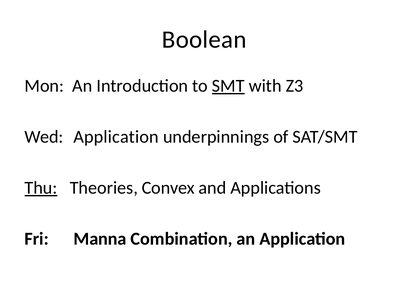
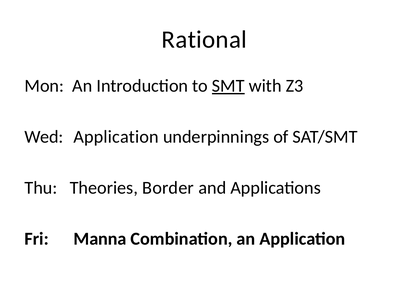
Boolean: Boolean -> Rational (204, 40)
Thu underline: present -> none (41, 188)
Convex: Convex -> Border (168, 188)
